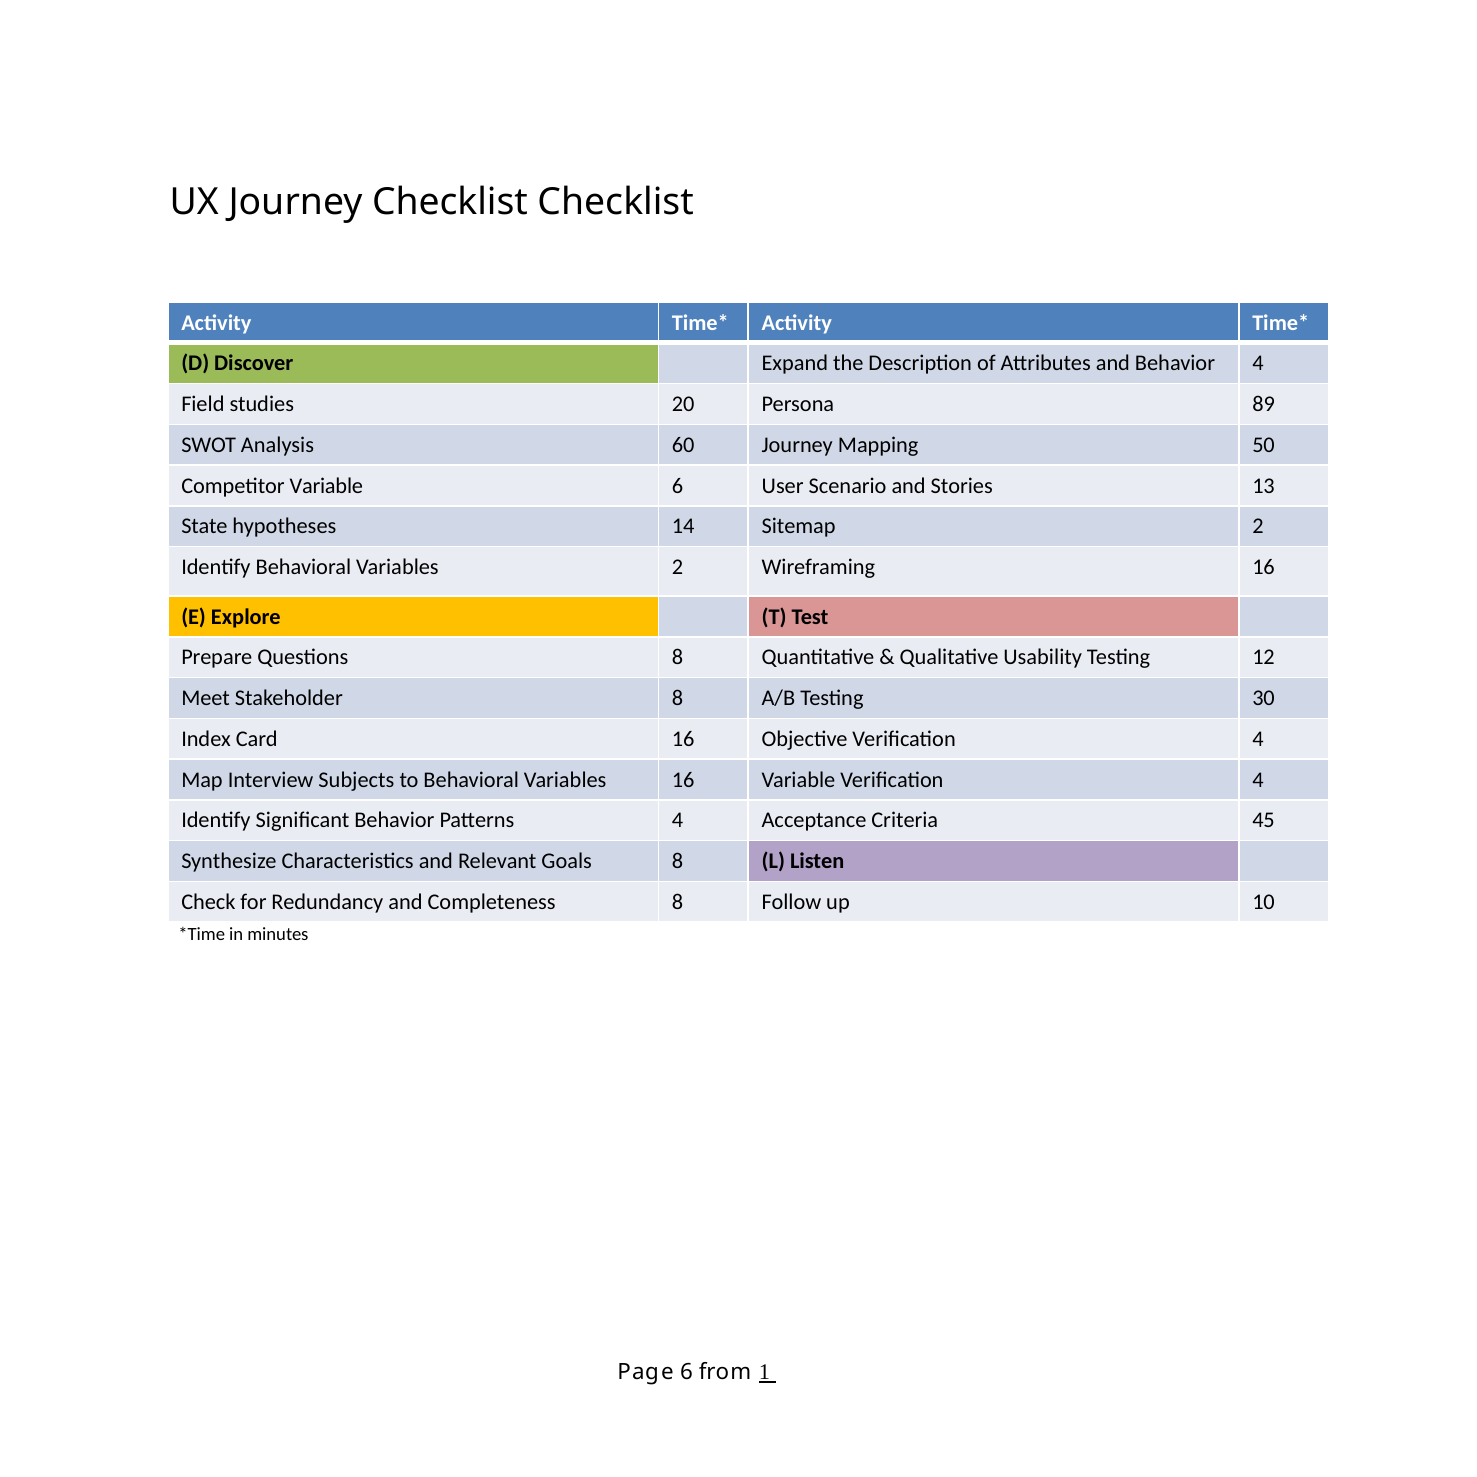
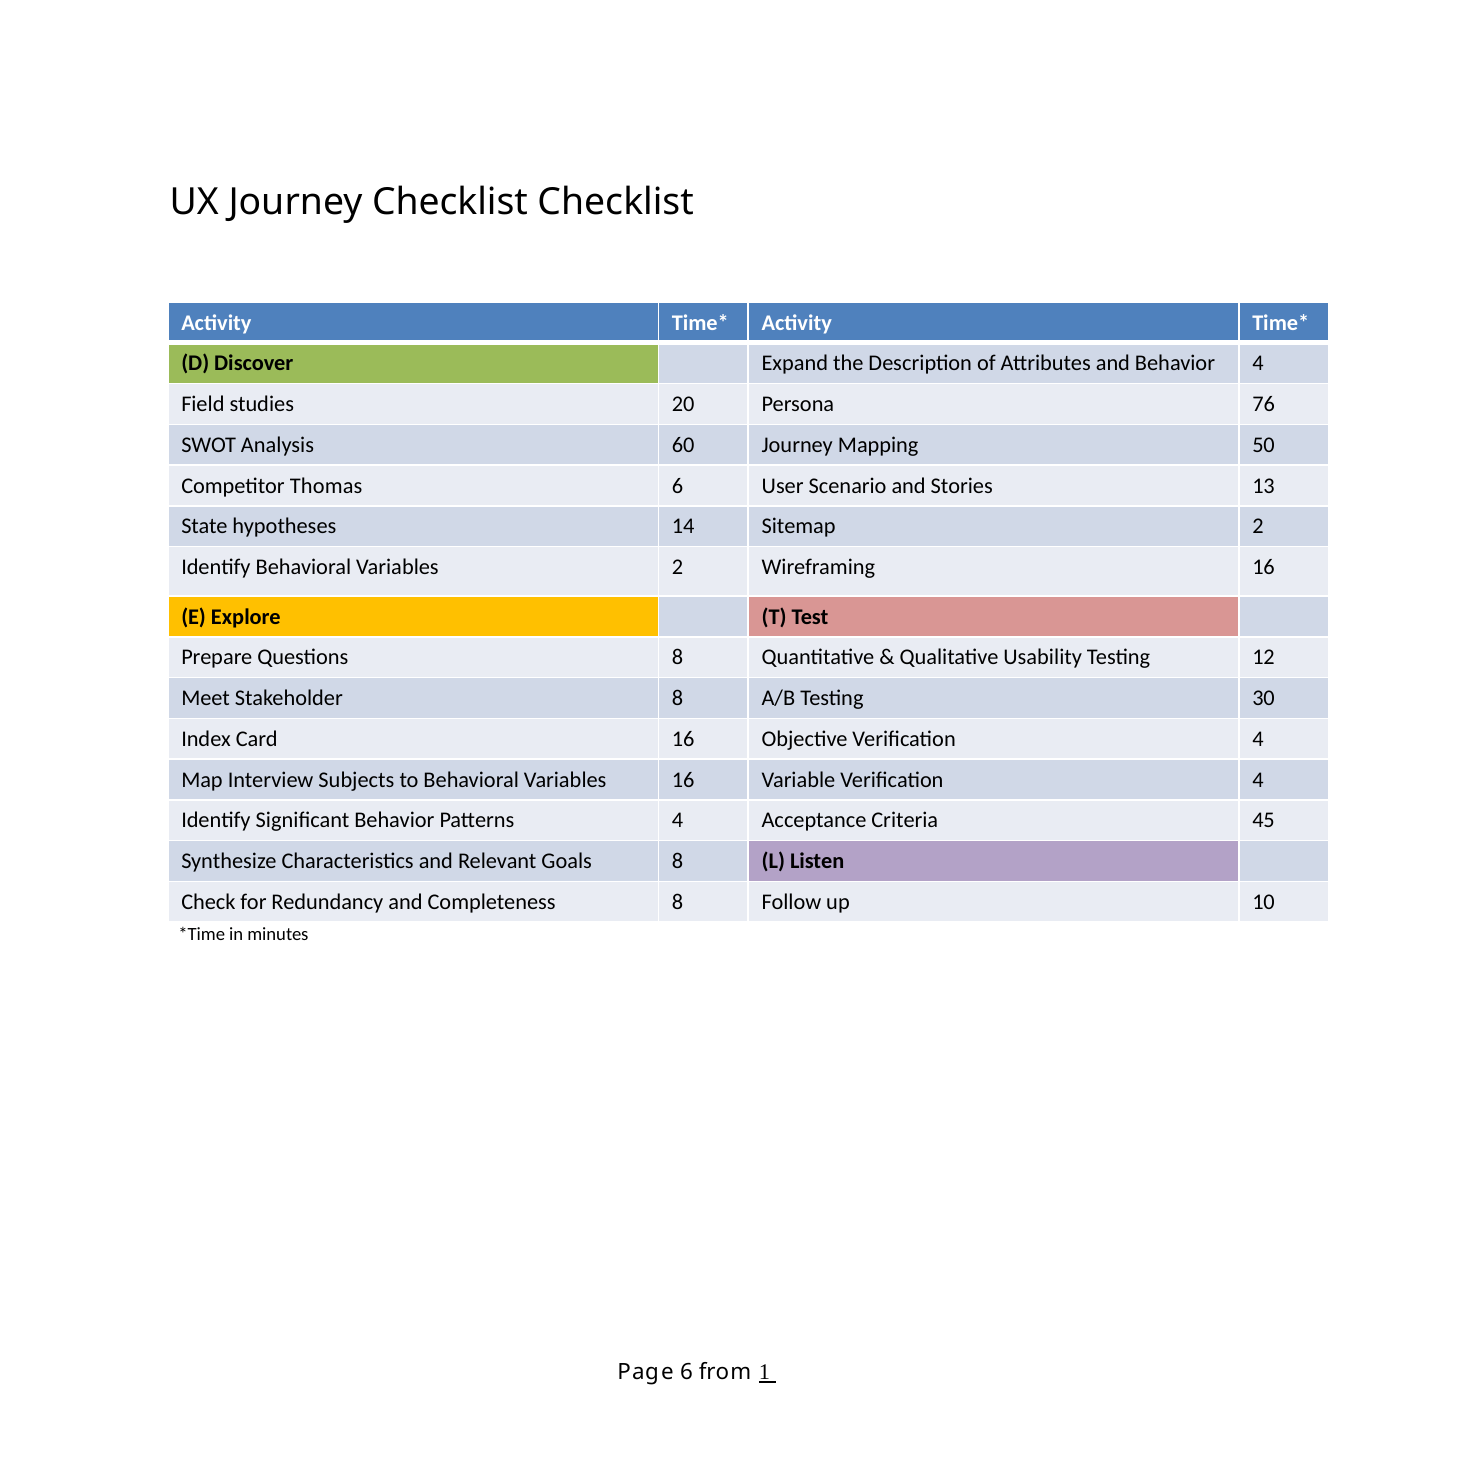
89: 89 -> 76 (1264, 404)
Competitor Variable: Variable -> Thomas (326, 486)
